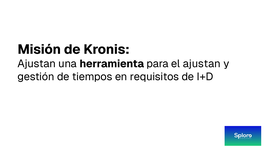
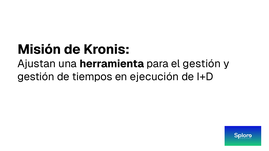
el ajustan: ajustan -> gestión (202, 64)
requisitos: requisitos -> ejecución (154, 77)
